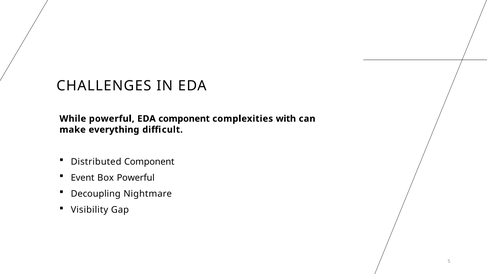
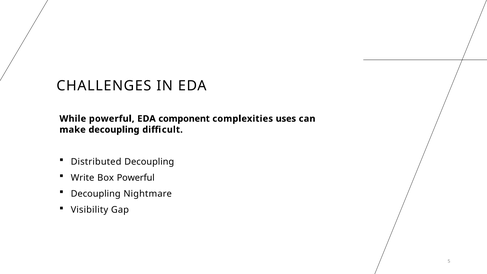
with: with -> uses (286, 119)
make everything: everything -> decoupling (114, 130)
Distributed Component: Component -> Decoupling (149, 162)
Event: Event -> Write (83, 178)
